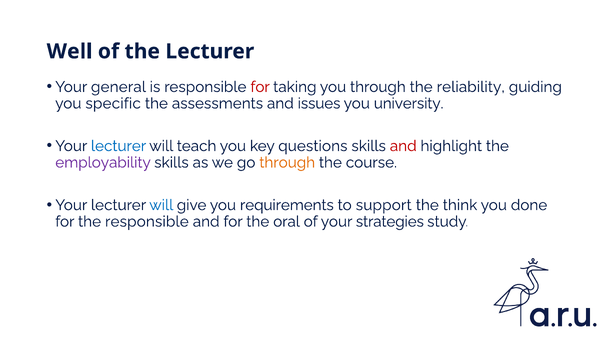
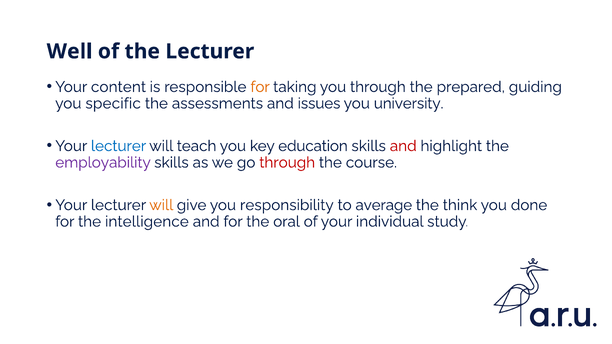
general: general -> content (118, 87)
for colour: red -> orange (260, 87)
reliability: reliability -> prepared (471, 87)
questions: questions -> education (313, 146)
through colour: orange -> red (287, 163)
will colour: blue -> orange (161, 205)
requirements: requirements -> responsibility (287, 205)
support: support -> average (384, 205)
the responsible: responsible -> intelligence (147, 222)
strategies: strategies -> individual (390, 222)
